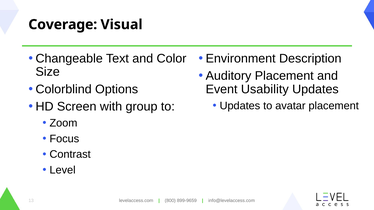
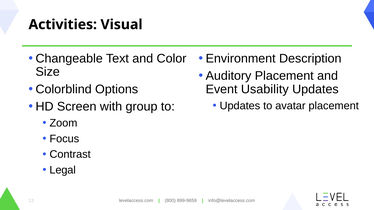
Coverage: Coverage -> Activities (63, 25)
Level: Level -> Legal (63, 170)
